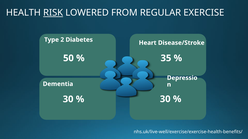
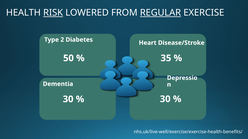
REGULAR underline: none -> present (160, 13)
